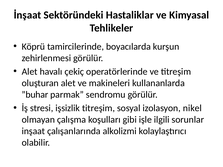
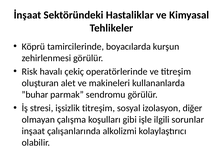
Alet: Alet -> Risk (30, 72)
nikel: nikel -> diğer (192, 108)
